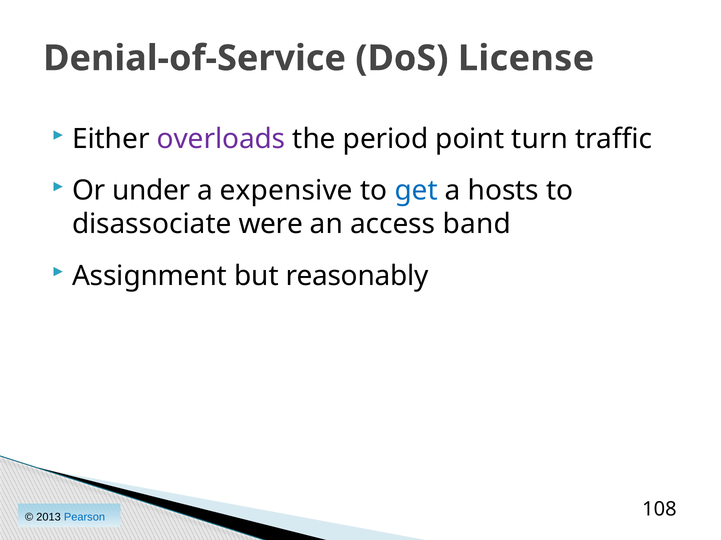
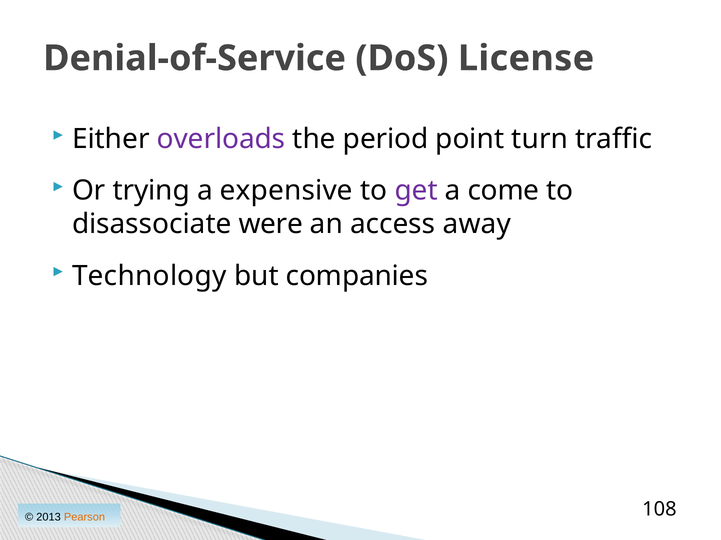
under: under -> trying (151, 191)
get colour: blue -> purple (416, 191)
hosts: hosts -> come (503, 191)
band: band -> away (477, 225)
Assignment: Assignment -> Technology (149, 276)
reasonably: reasonably -> companies (357, 276)
Pearson colour: blue -> orange (84, 518)
